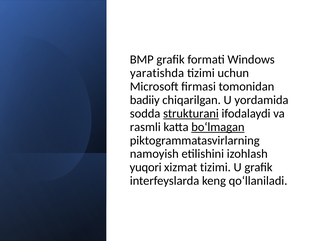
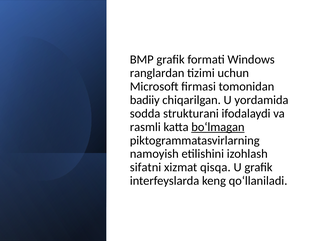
yaratishda: yaratishda -> ranglardan (157, 73)
strukturani underline: present -> none (191, 113)
yuqori: yuqori -> sifatni (146, 167)
xizmat tizimi: tizimi -> qisqa (215, 167)
